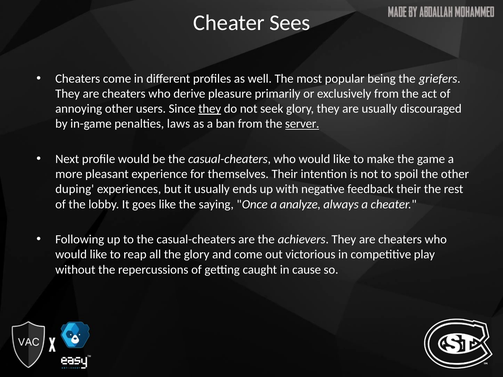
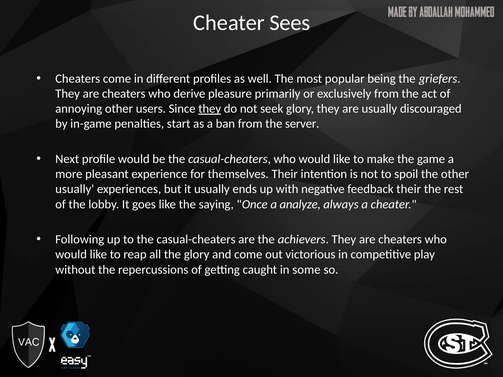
laws: laws -> start (179, 124)
server underline: present -> none (302, 124)
duping: duping -> usually (75, 189)
cause: cause -> some (306, 270)
